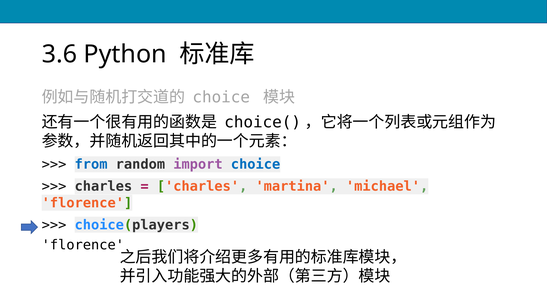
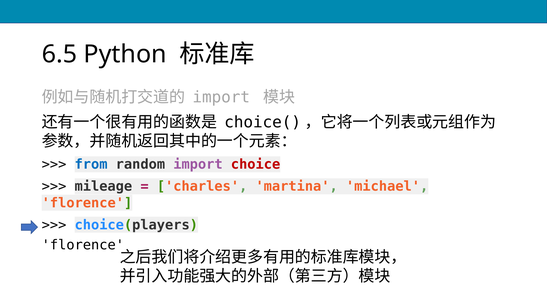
3.6: 3.6 -> 6.5 (59, 54)
choice: choice -> import (221, 98)
choice colour: blue -> red (256, 165)
charles: charles -> mileage (103, 187)
